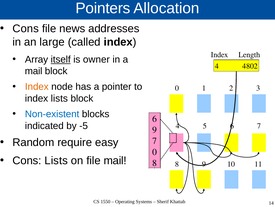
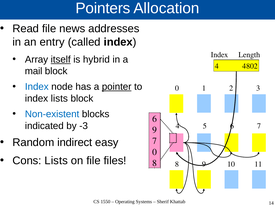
Cons: Cons -> Read (26, 29)
large: large -> entry (52, 42)
owner: owner -> hybrid (96, 59)
Index colour: orange -> blue (37, 86)
pointer underline: none -> present (117, 86)
-5: -5 -> -3 (84, 125)
require: require -> indirect (75, 142)
file mail: mail -> files (115, 160)
